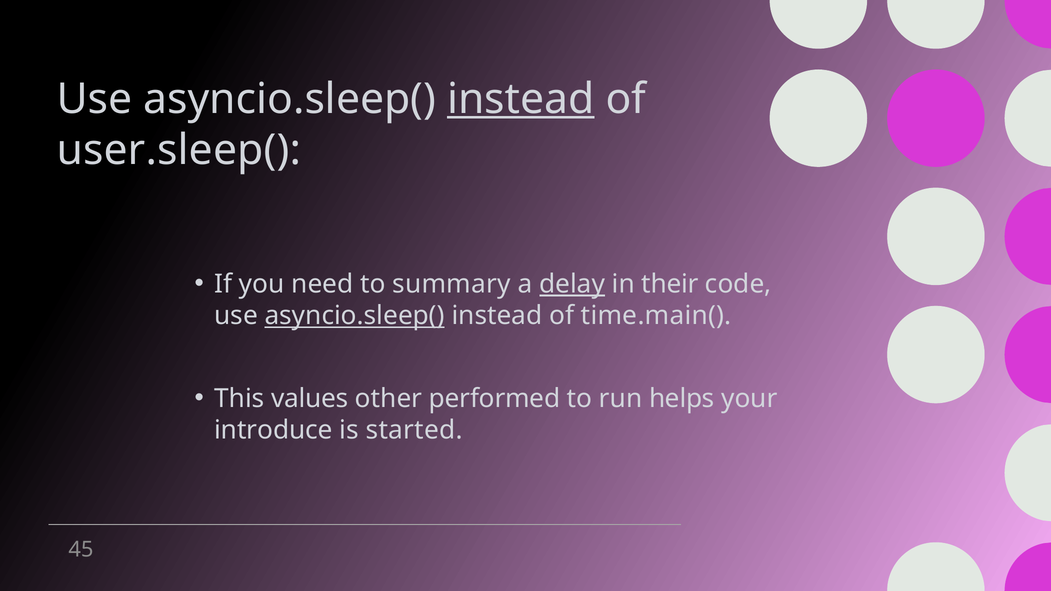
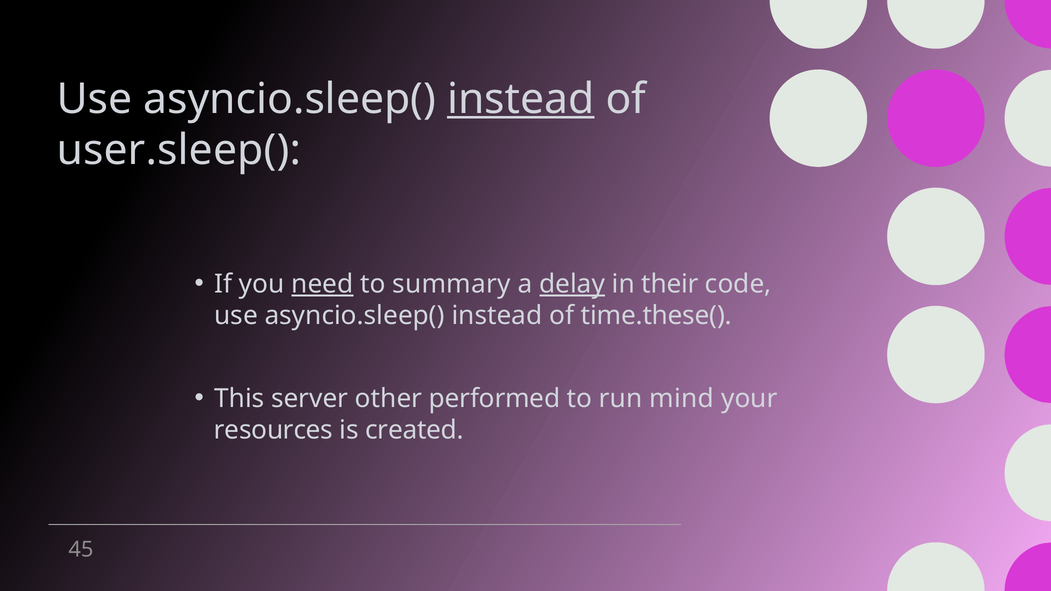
need underline: none -> present (322, 284)
asyncio.sleep( underline: present -> none (355, 316)
time.main(: time.main( -> time.these( (656, 316)
values: values -> server (310, 399)
helps: helps -> mind (682, 399)
introduce: introduce -> resources (273, 430)
started: started -> created (414, 430)
